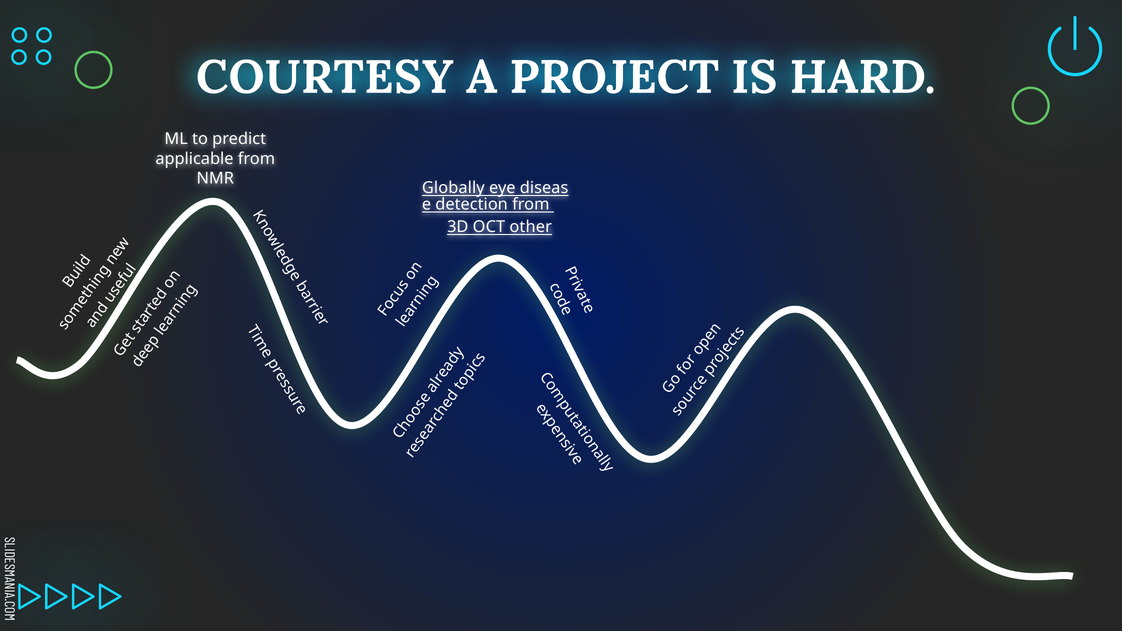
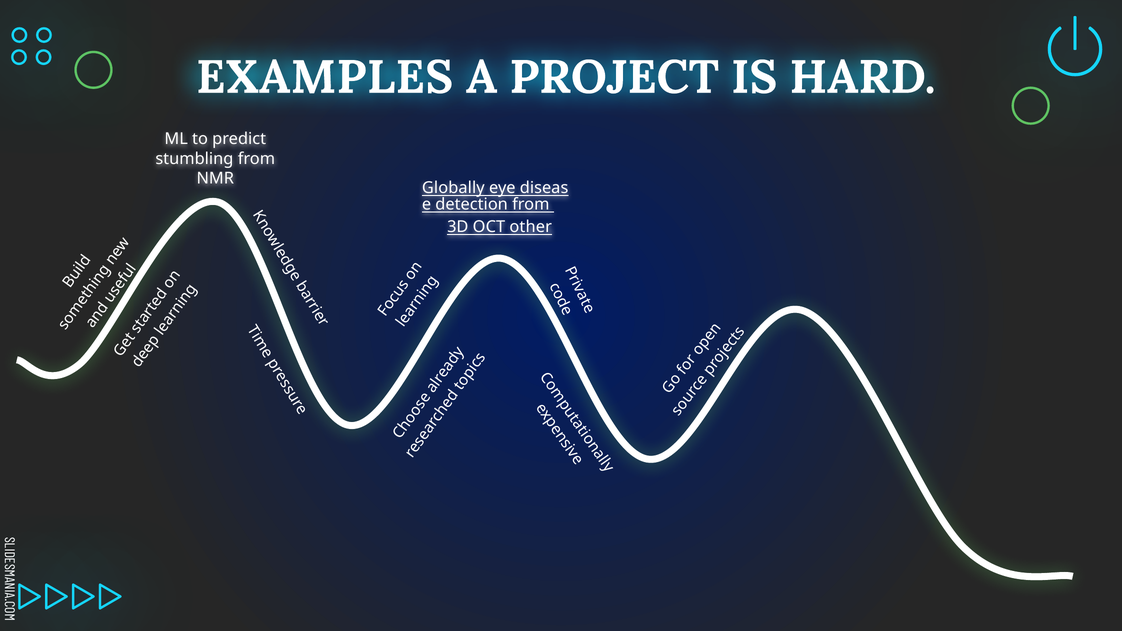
COURTESY: COURTESY -> EXAMPLES (325, 77)
applicable: applicable -> stumbling (194, 159)
